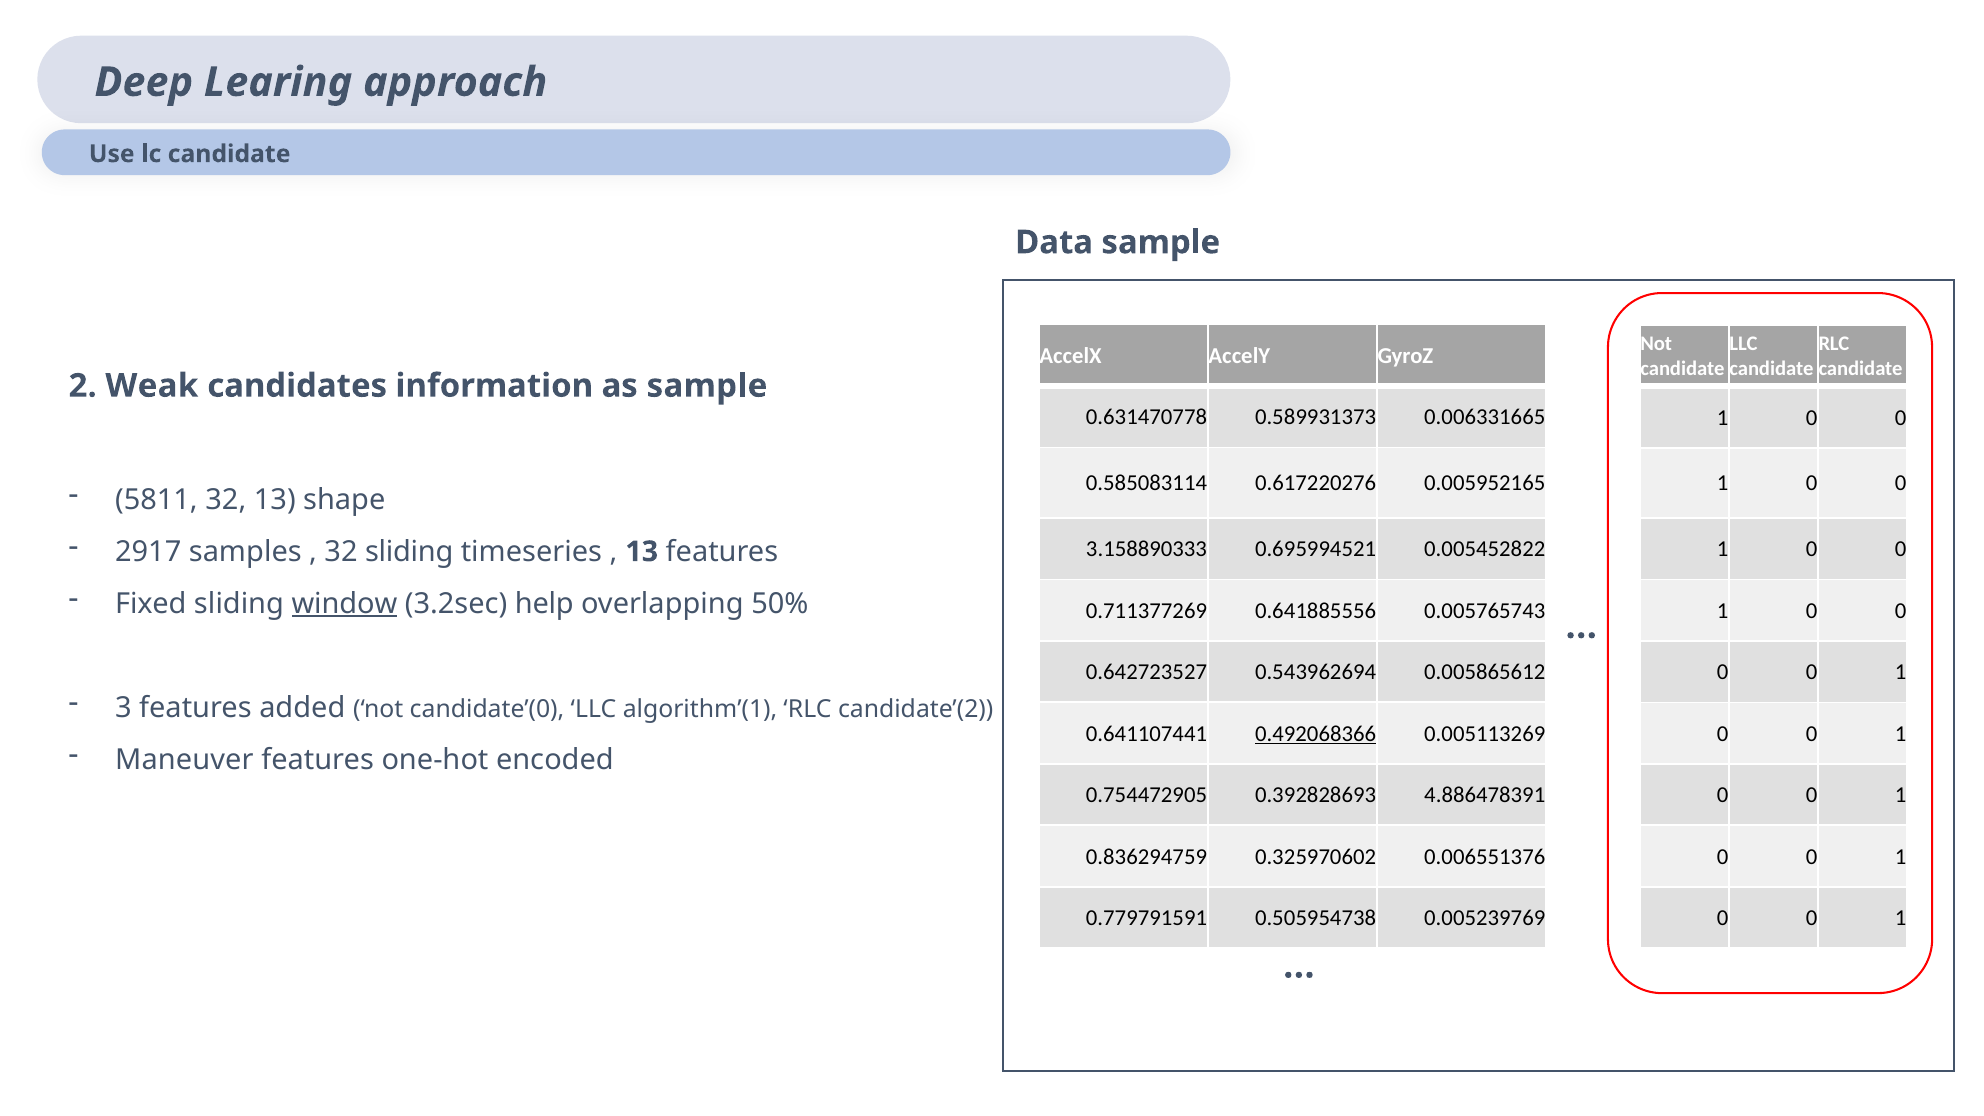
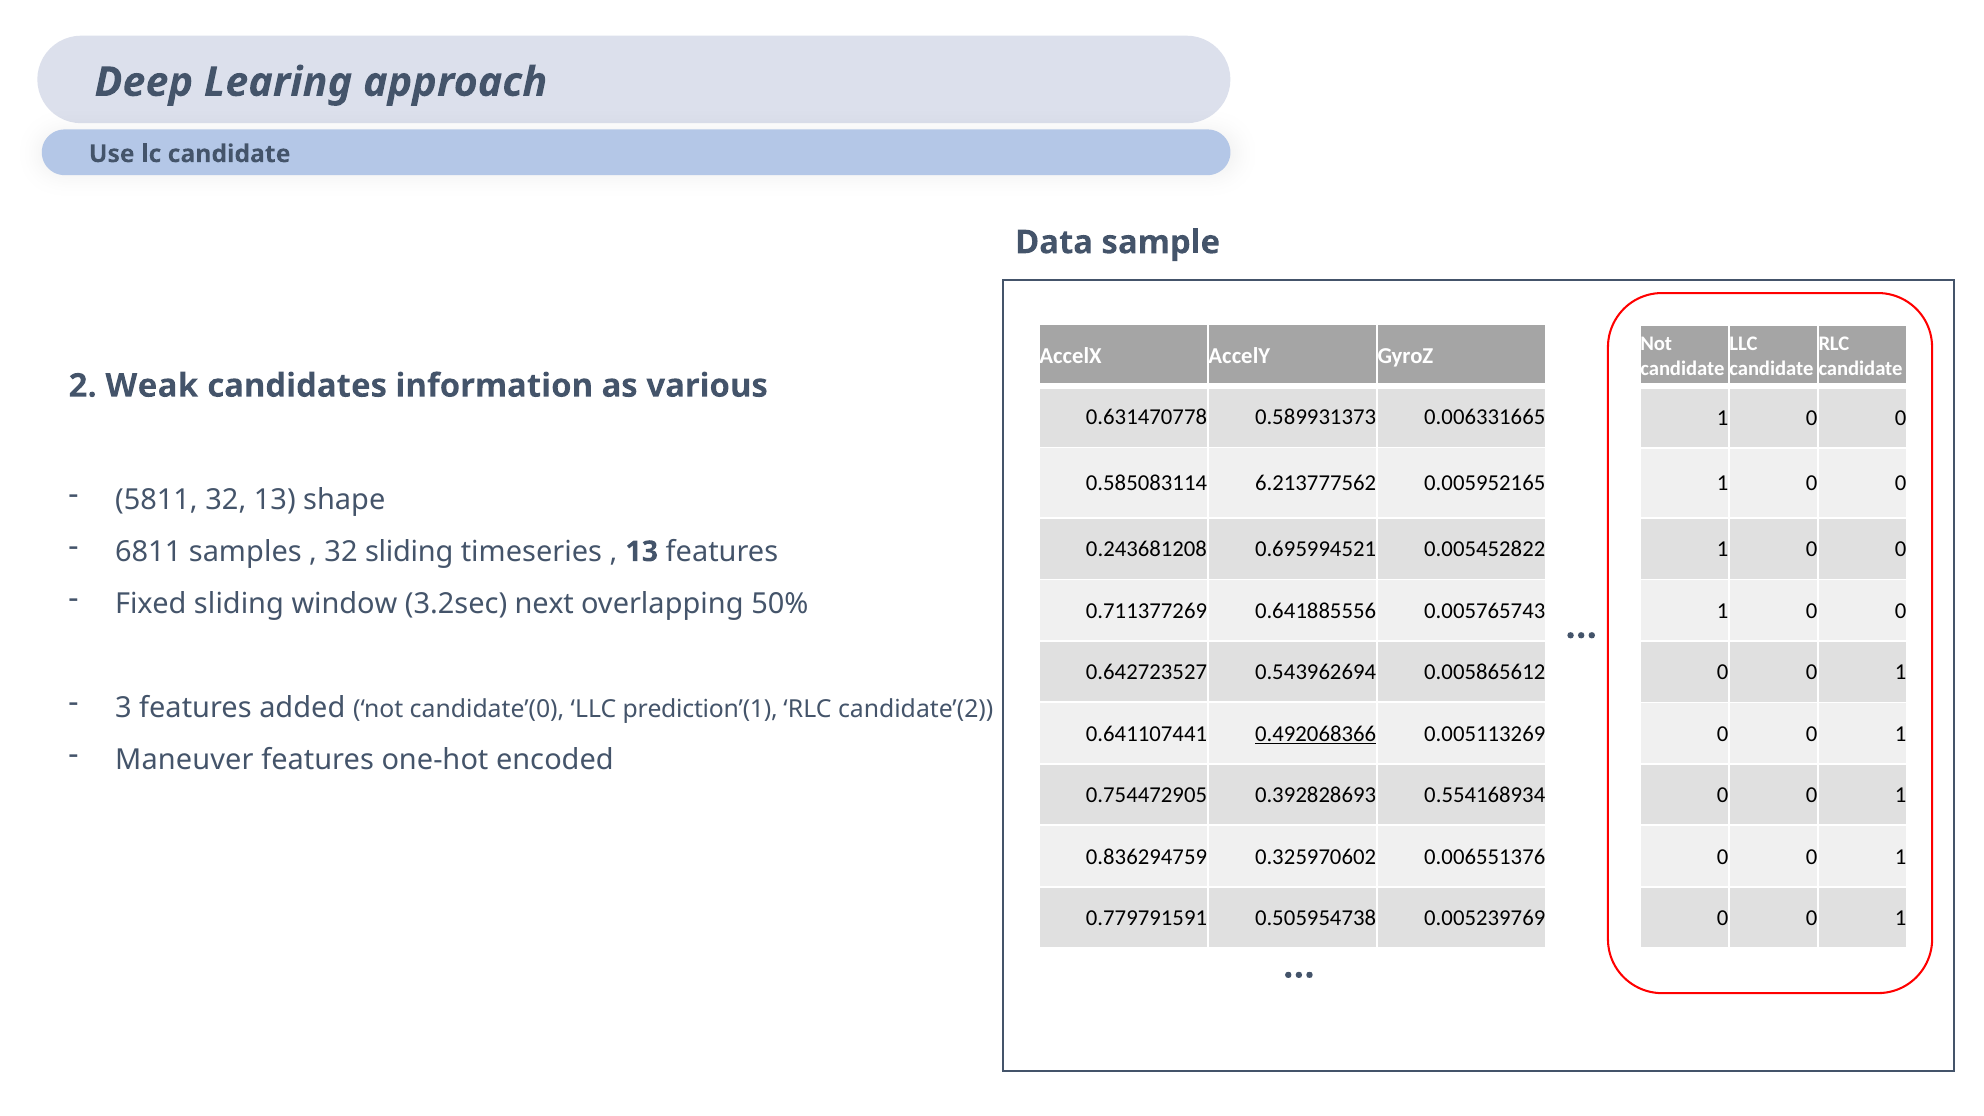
as sample: sample -> various (707, 386)
0.617220276: 0.617220276 -> 6.213777562 (1316, 483)
2917: 2917 -> 6811 (148, 552)
3.158890333: 3.158890333 -> 0.243681208 (1146, 549)
window underline: present -> none (344, 604)
help: help -> next (544, 604)
algorithm’(1: algorithm’(1 -> prediction’(1 (700, 709)
4.886478391: 4.886478391 -> 0.554168934 (1485, 795)
